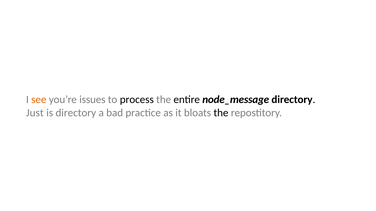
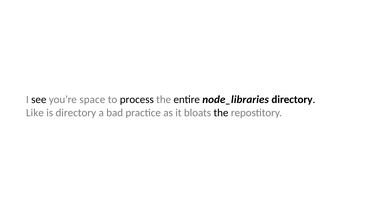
see colour: orange -> black (39, 100)
issues: issues -> space (92, 100)
node_message: node_message -> node_libraries (236, 100)
Just: Just -> Like (35, 113)
